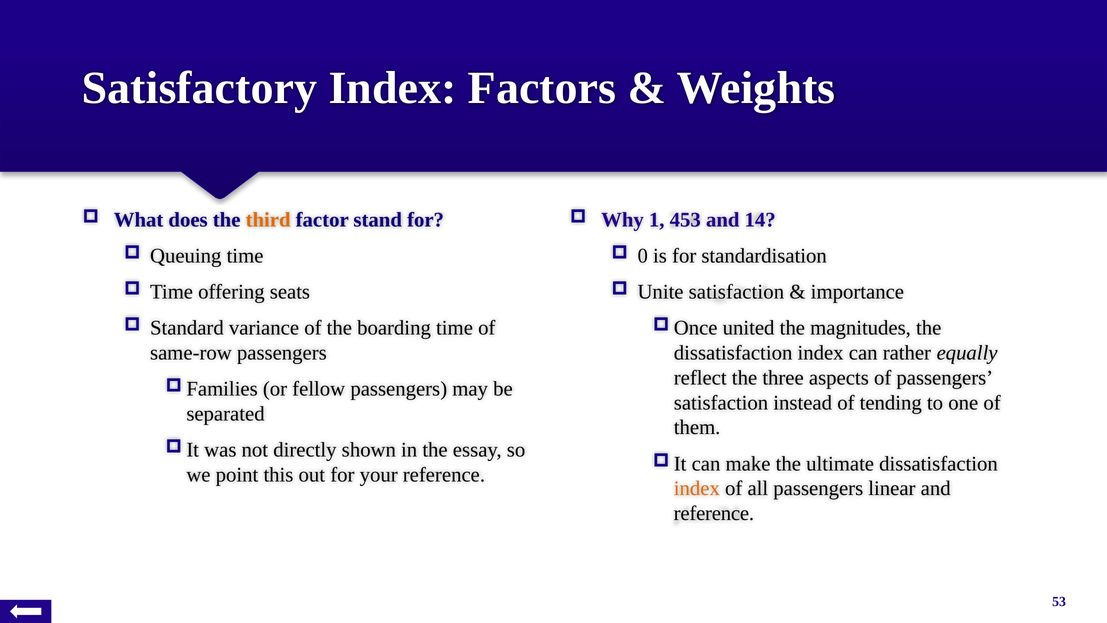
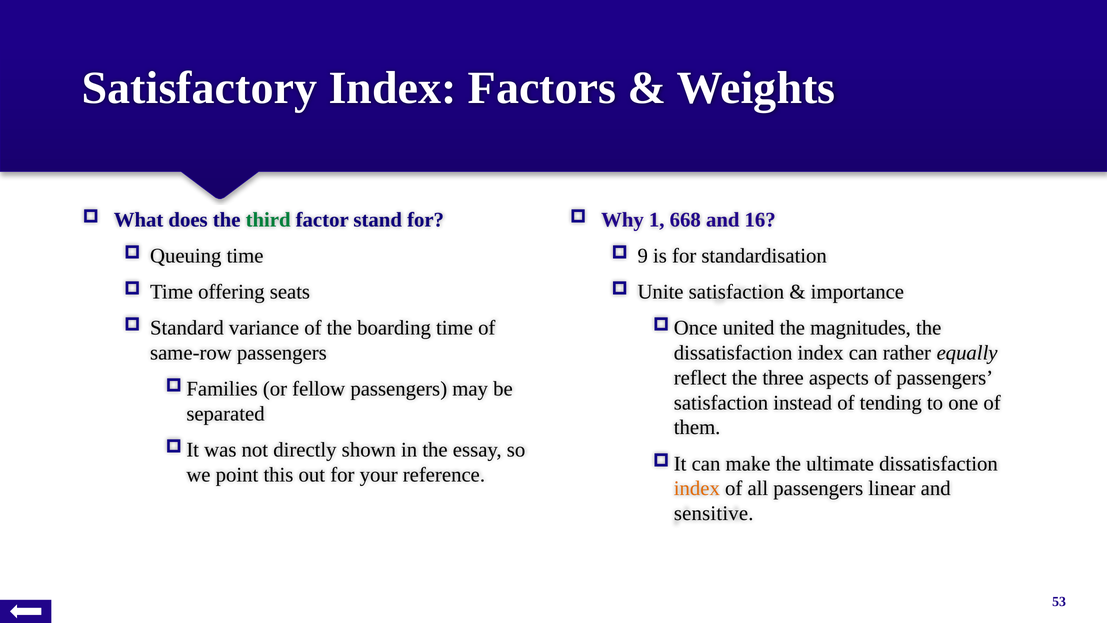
third colour: orange -> green (268, 220)
453: 453 -> 668 (685, 220)
14: 14 -> 16 (760, 220)
0: 0 -> 9 (643, 256)
reference: reference -> sensitive (714, 513)
